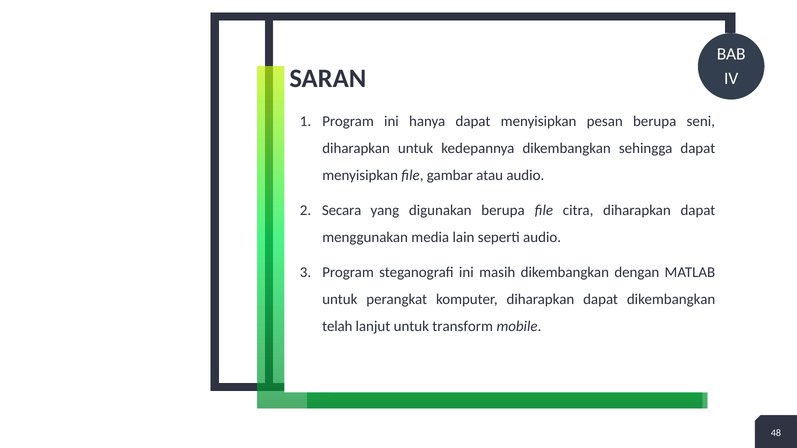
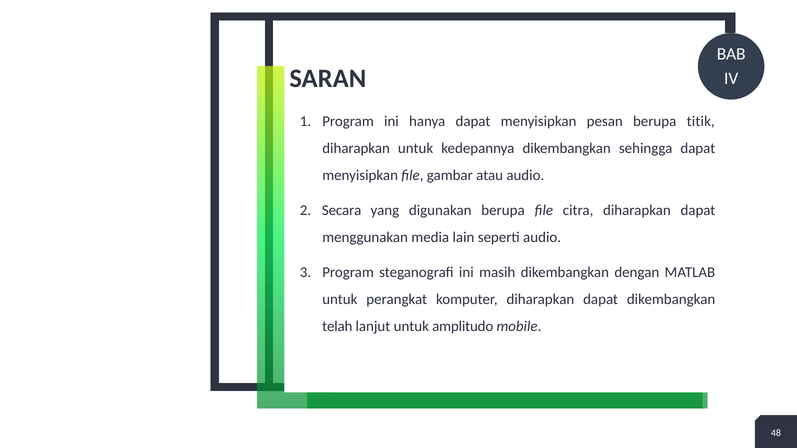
seni: seni -> titik (701, 122)
transform: transform -> amplitudo (463, 327)
